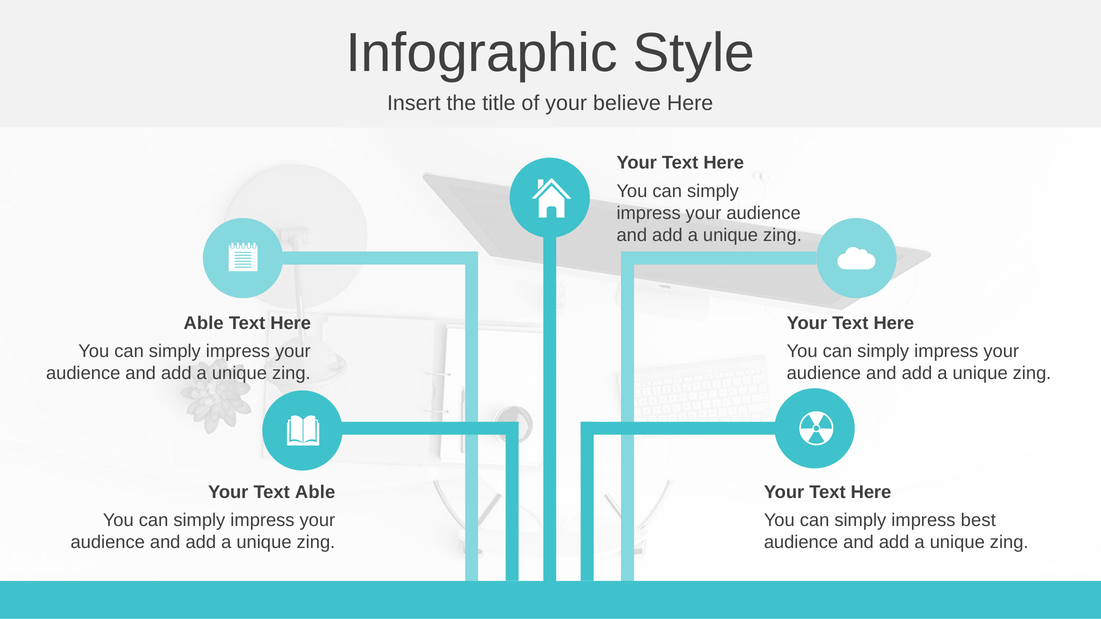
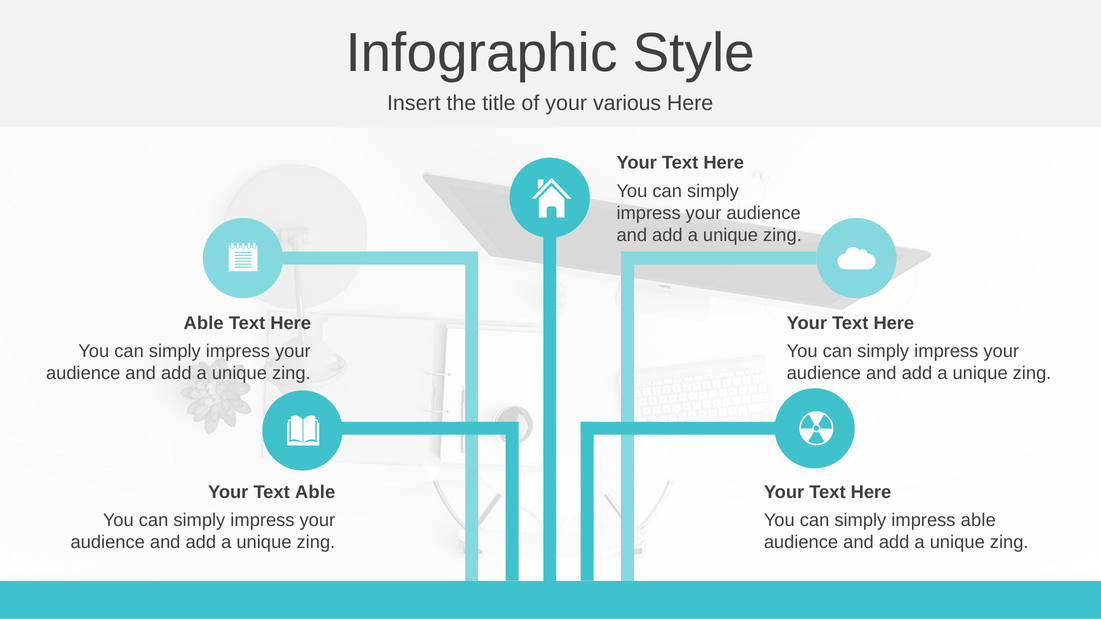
believe: believe -> various (627, 103)
impress best: best -> able (978, 520)
